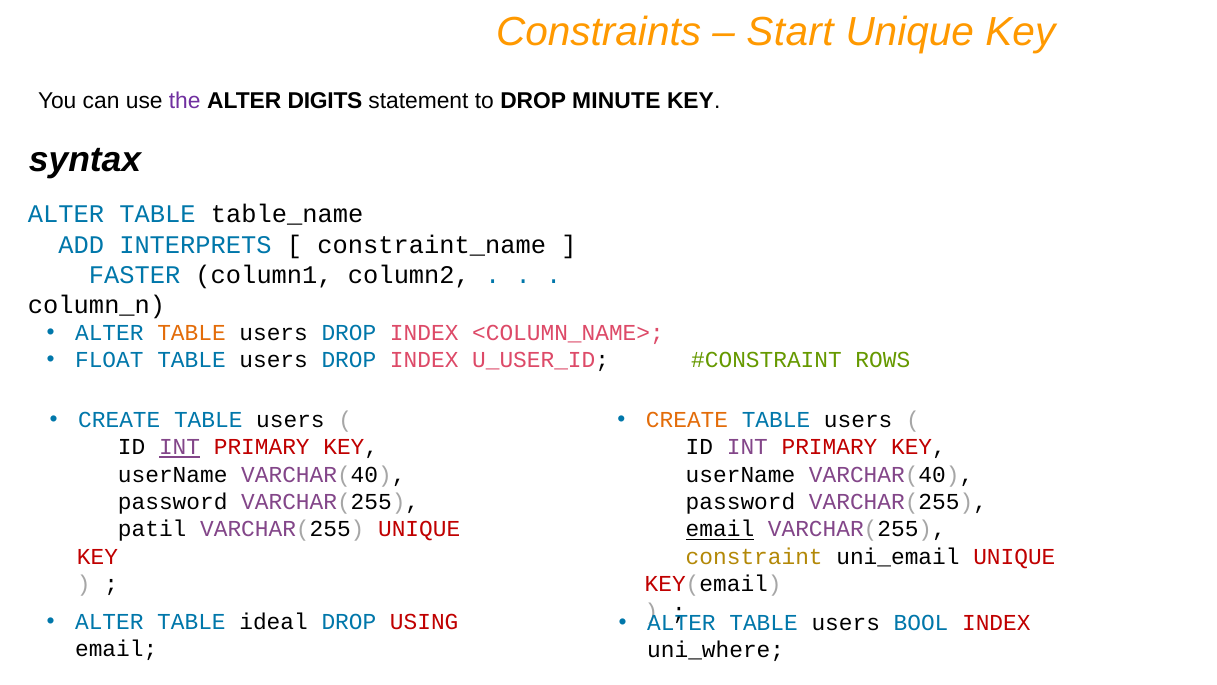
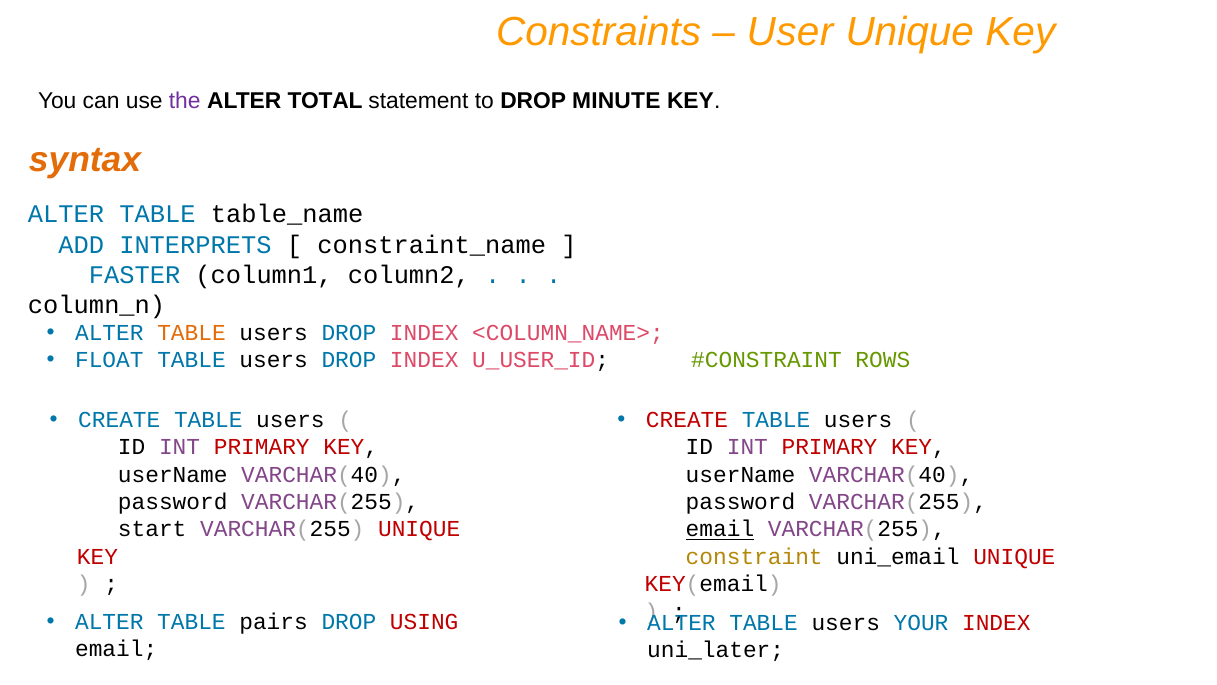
Start: Start -> User (790, 32)
DIGITS: DIGITS -> TOTAL (325, 101)
syntax colour: black -> orange (85, 160)
CREATE colour: orange -> red (687, 420)
INT underline: present -> none (180, 447)
patil: patil -> start (152, 529)
ideal: ideal -> pairs (274, 621)
BOOL: BOOL -> YOUR (921, 622)
uni_where: uni_where -> uni_later (716, 650)
